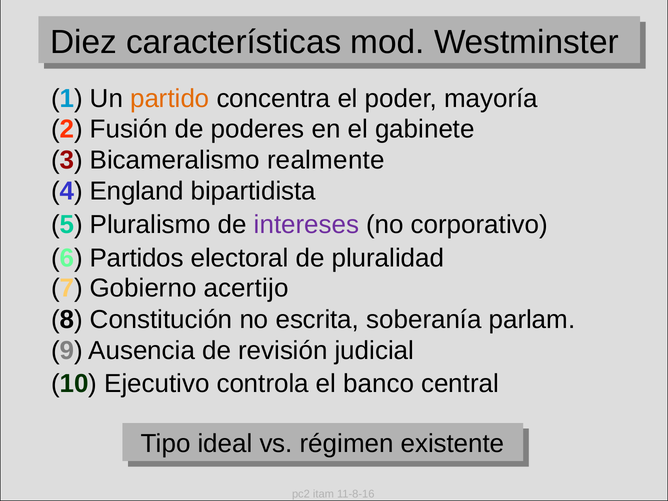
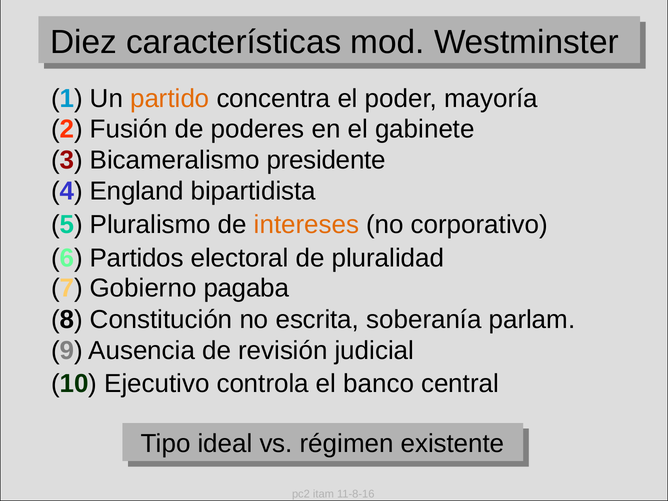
realmente: realmente -> presidente (326, 160)
intereses colour: purple -> orange (307, 225)
acertijo: acertijo -> pagaba (246, 288)
